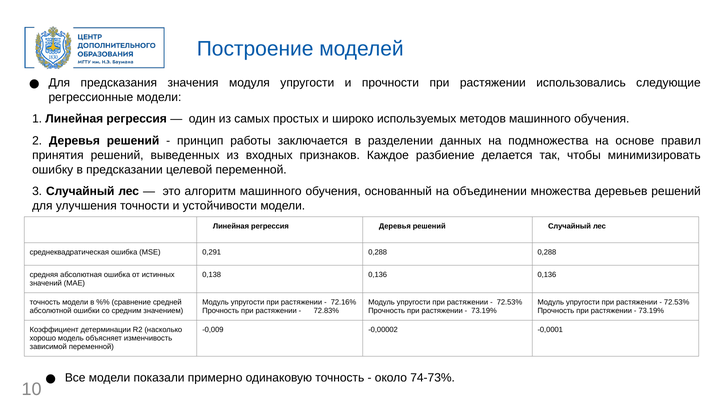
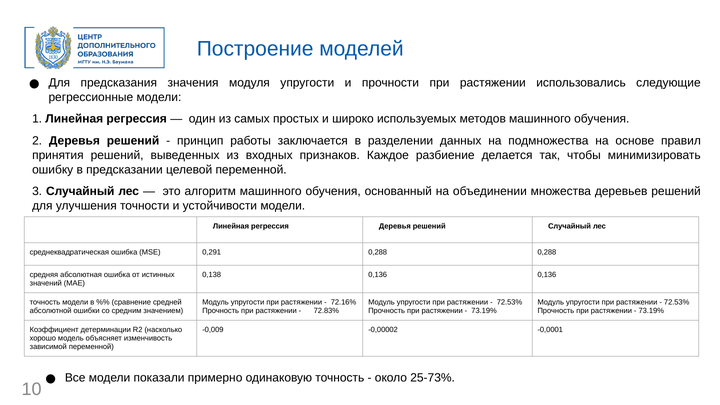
74-73%: 74-73% -> 25-73% (433, 378)
